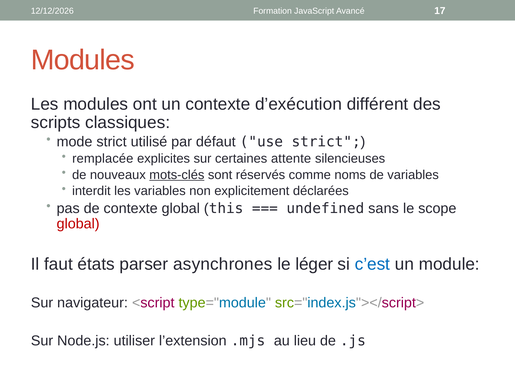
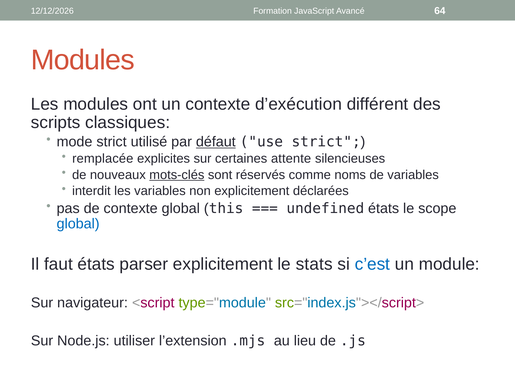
17: 17 -> 64 (440, 11)
défaut underline: none -> present (216, 142)
undefined sans: sans -> états (384, 209)
global colour: red -> blue (78, 224)
parser asynchrones: asynchrones -> explicitement (223, 264)
léger: léger -> stats (314, 264)
